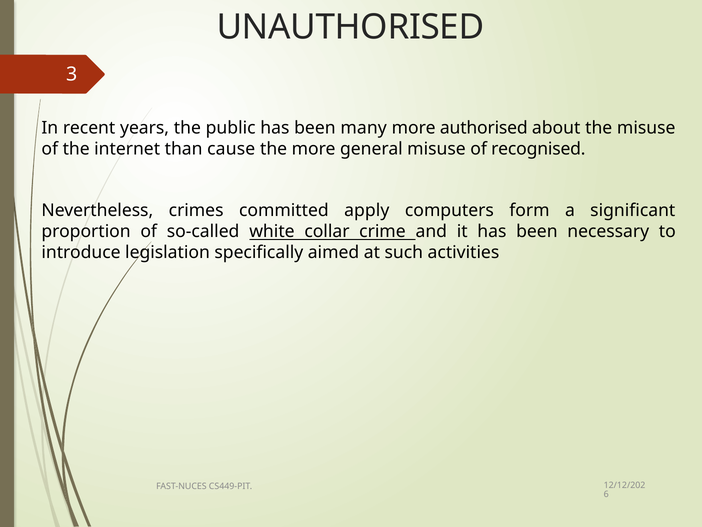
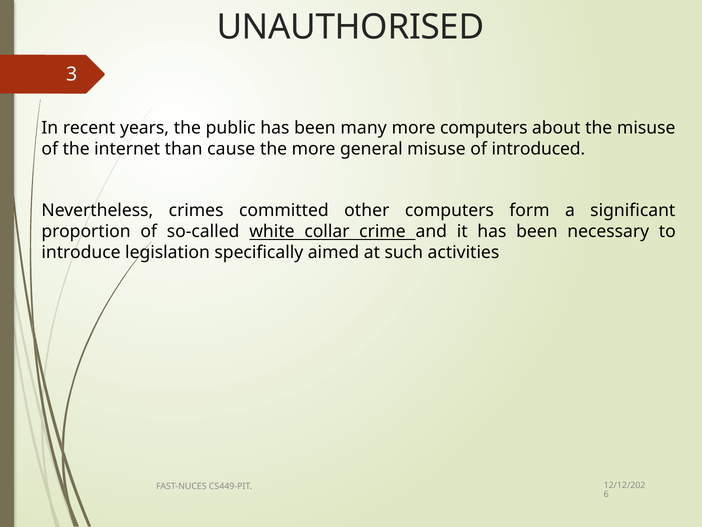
more authorised: authorised -> computers (484, 128)
recognised: recognised -> introduced (538, 149)
apply: apply -> other (367, 210)
